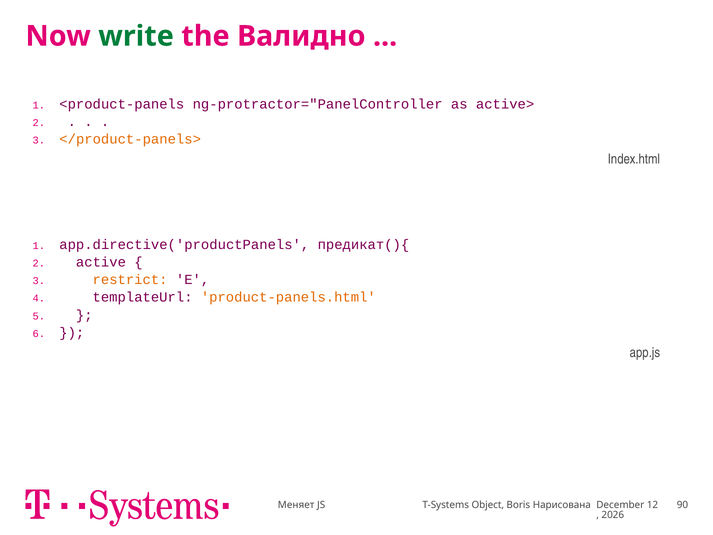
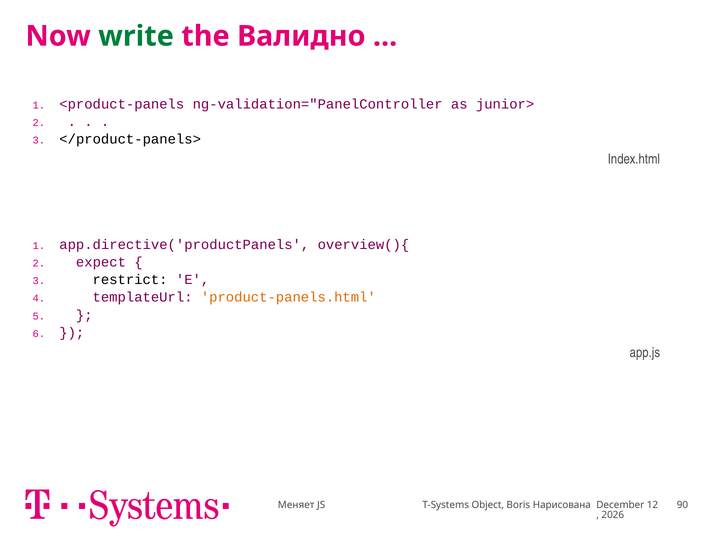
ng-protractor="PanelController: ng-protractor="PanelController -> ng-validation="PanelController (318, 104)
active>: active> -> junior> (505, 104)
</product-panels> colour: orange -> black (130, 139)
предикат(){: предикат(){ -> overview(){ (363, 245)
active: active -> expect (101, 262)
restrict colour: orange -> black (130, 280)
